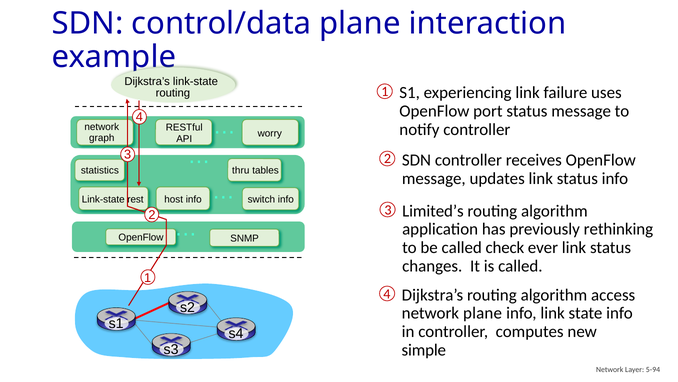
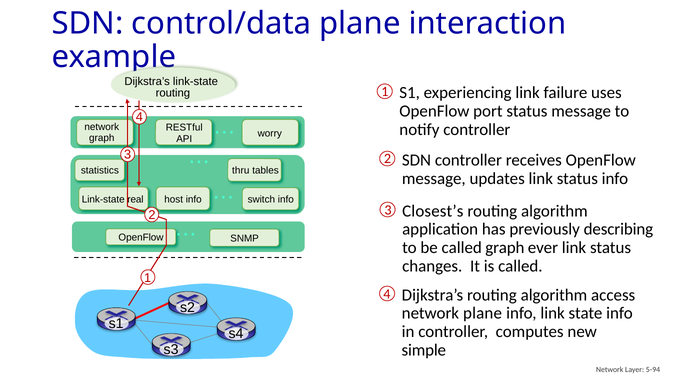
rest: rest -> real (135, 199)
Limited’s: Limited’s -> Closest’s (433, 211)
rethinking: rethinking -> describing (618, 229)
called check: check -> graph (505, 247)
